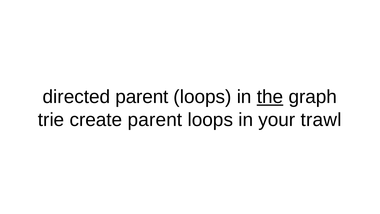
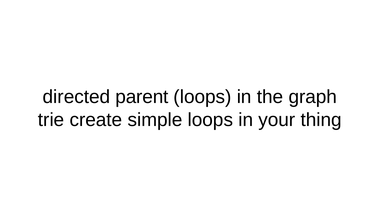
the underline: present -> none (270, 97)
create parent: parent -> simple (155, 120)
trawl: trawl -> thing (321, 120)
